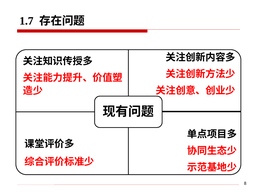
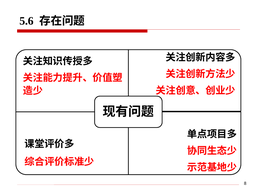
1.7: 1.7 -> 5.6 (27, 21)
